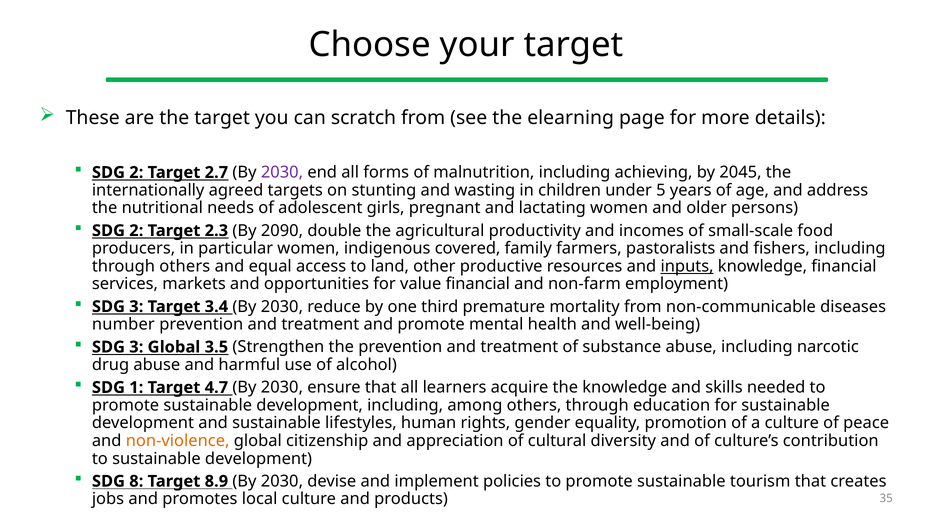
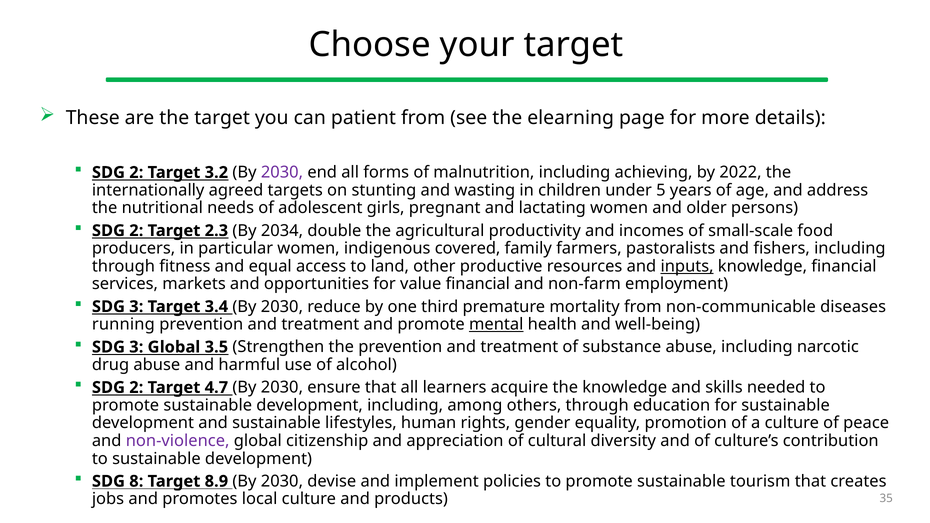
scratch: scratch -> patient (363, 118)
2.7: 2.7 -> 3.2 (216, 172)
2045: 2045 -> 2022 (740, 172)
2090: 2090 -> 2034 (282, 231)
through others: others -> fitness (185, 266)
number: number -> running (123, 324)
mental underline: none -> present (496, 324)
1: 1 -> 2 (136, 388)
non-violence colour: orange -> purple (178, 441)
